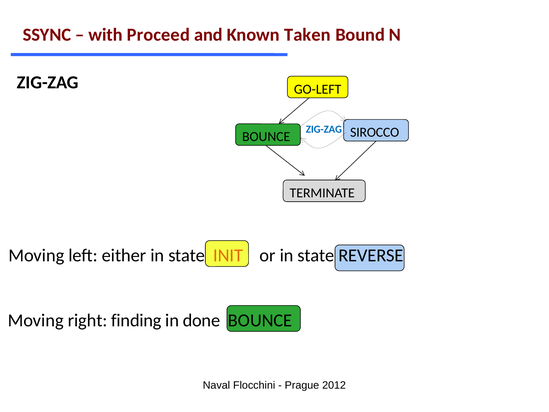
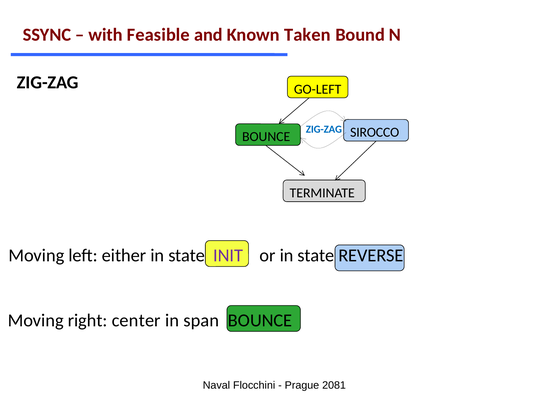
Proceed: Proceed -> Feasible (158, 35)
INIT colour: orange -> purple (228, 255)
finding: finding -> center (136, 320)
done: done -> span (201, 320)
2012: 2012 -> 2081 (334, 385)
